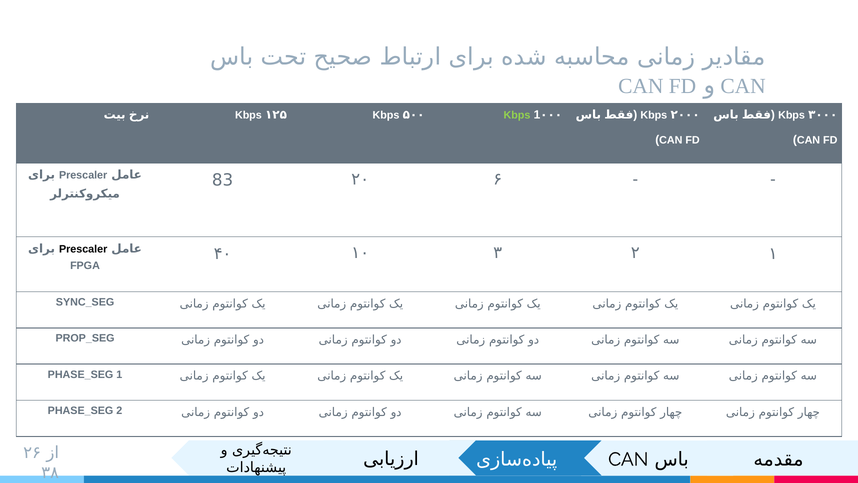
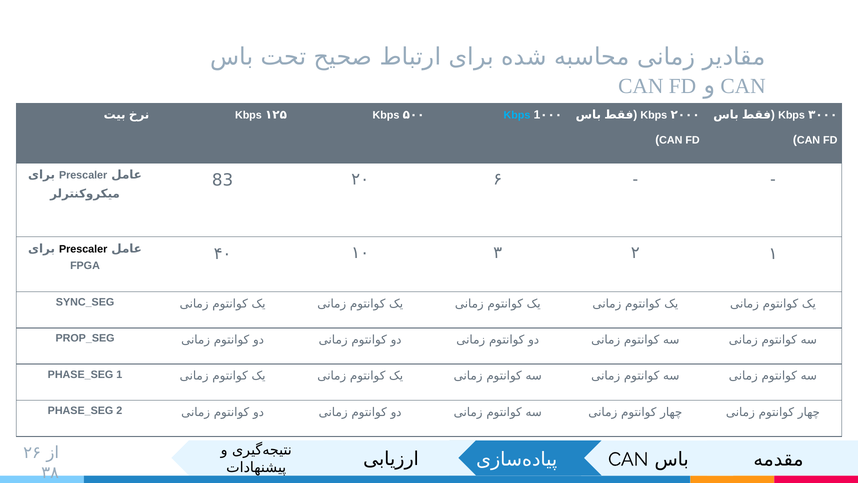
Kbps colour: light green -> light blue (517, 115)
